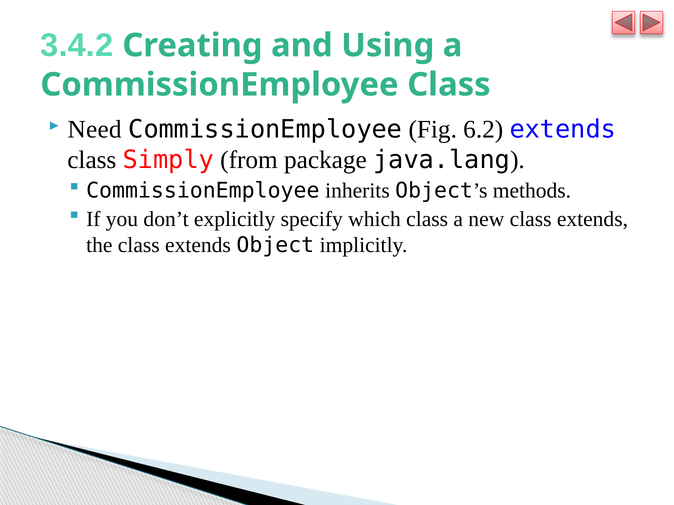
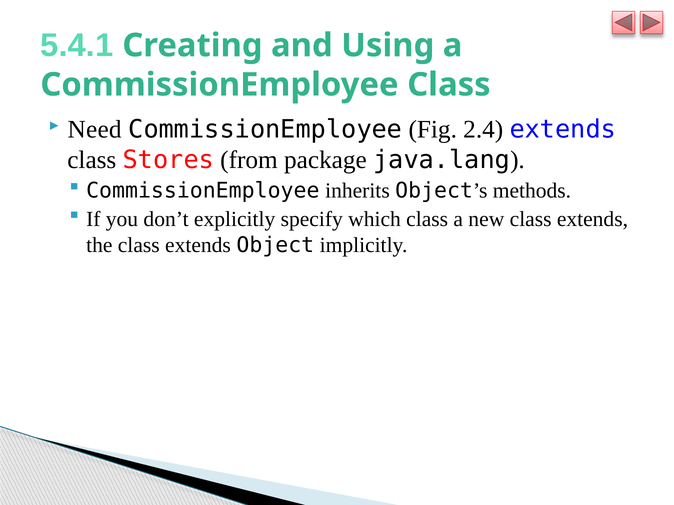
3.4.2: 3.4.2 -> 5.4.1 (77, 45)
6.2: 6.2 -> 2.4 (483, 129)
Simply: Simply -> Stores (168, 160)
